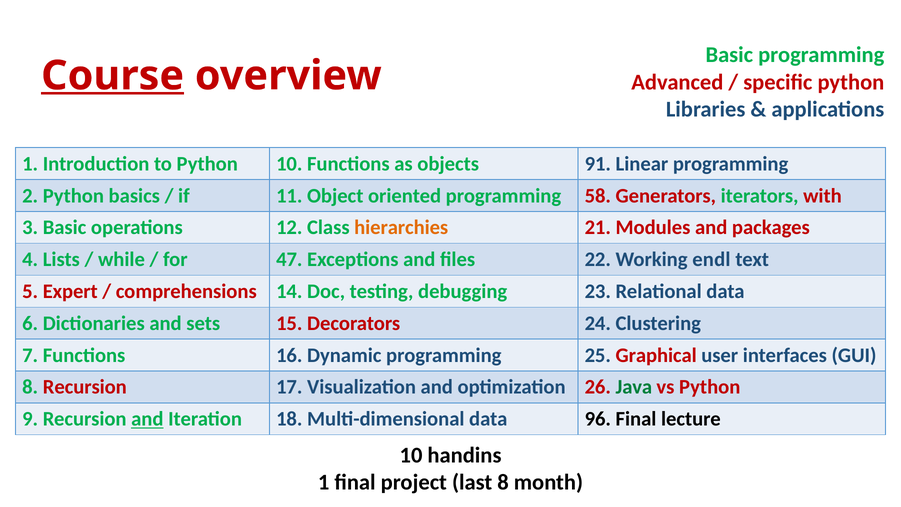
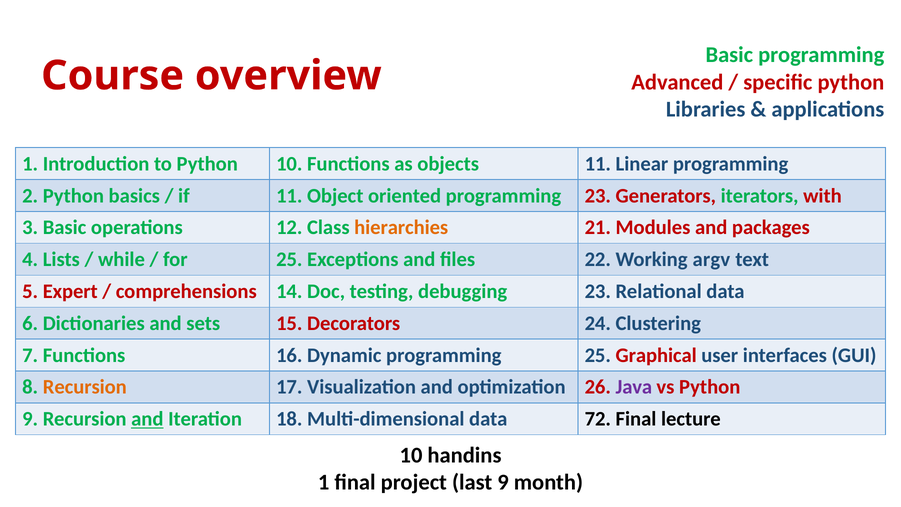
Course underline: present -> none (113, 76)
objects 91: 91 -> 11 (598, 164)
programming 58: 58 -> 23 (598, 196)
for 47: 47 -> 25 (289, 259)
endl: endl -> argv (711, 259)
Recursion colour: red -> orange (85, 387)
Java colour: green -> purple (634, 387)
96: 96 -> 72 (598, 419)
last 8: 8 -> 9 (503, 482)
